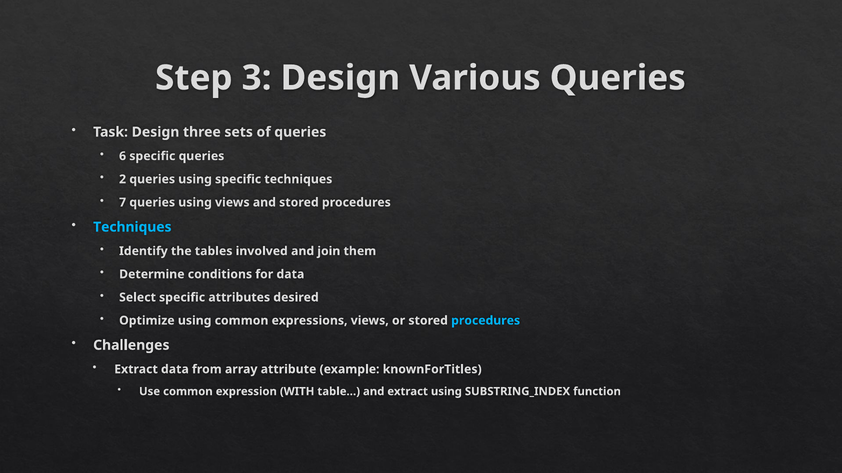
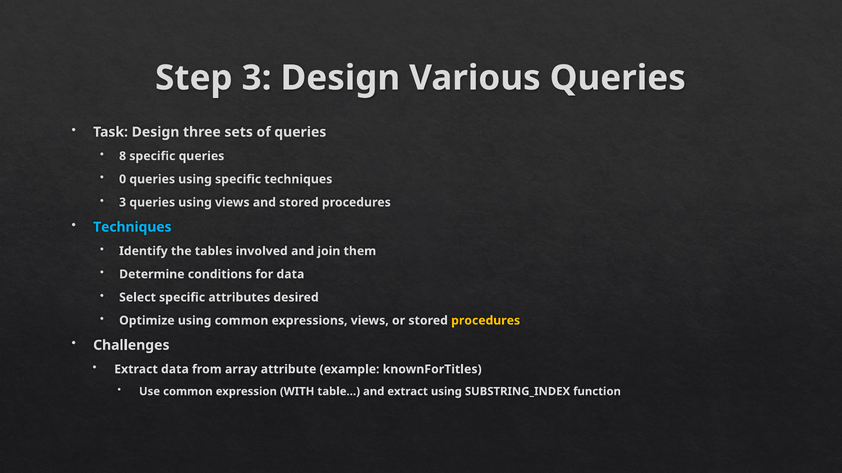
6: 6 -> 8 (123, 156)
2: 2 -> 0 (123, 179)
7: 7 -> 3 (123, 203)
procedures colour: light blue -> yellow (486, 321)
